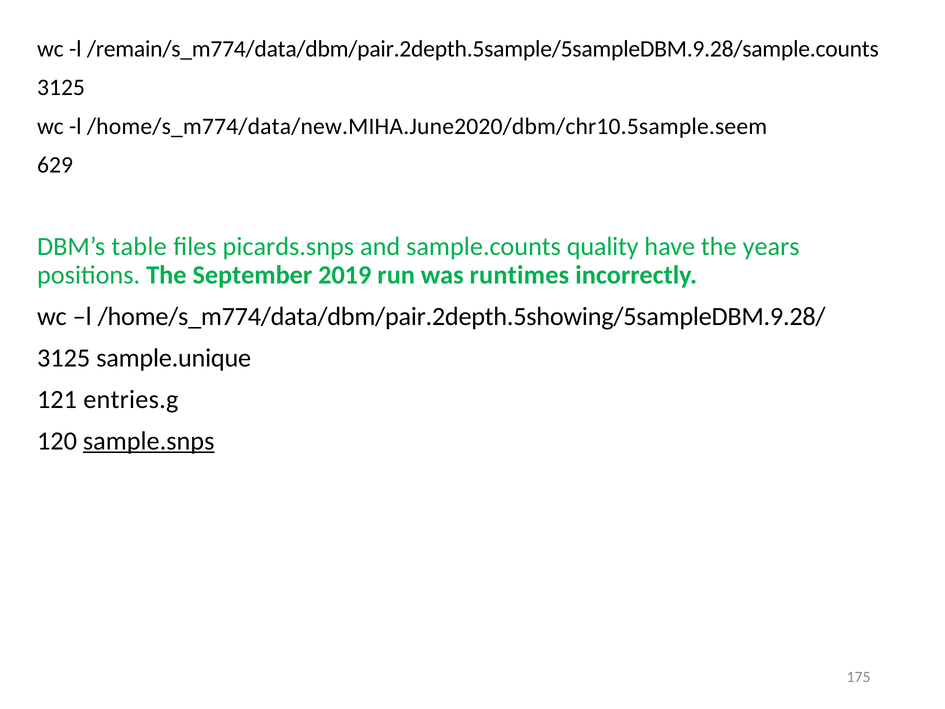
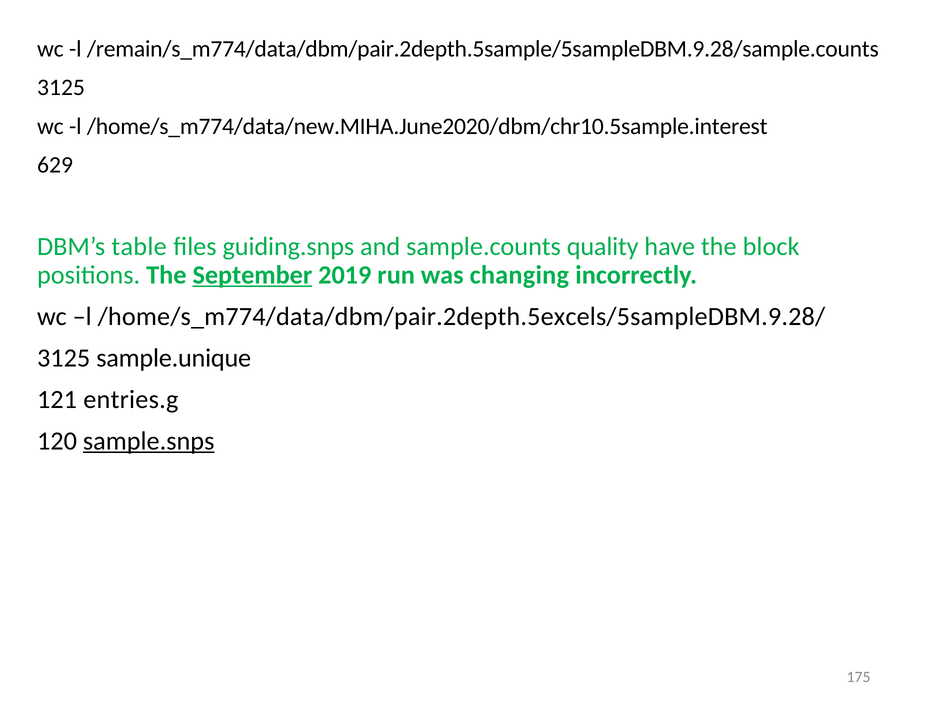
/home/s_m774/data/new.MIHA.June2020/dbm/chr10.5sample.seem: /home/s_m774/data/new.MIHA.June2020/dbm/chr10.5sample.seem -> /home/s_m774/data/new.MIHA.June2020/dbm/chr10.5sample.interest (427, 126)
picards.snps: picards.snps -> guiding.snps (288, 246)
years: years -> block (771, 246)
September underline: none -> present (252, 275)
runtimes: runtimes -> changing (519, 275)
/home/s_m774/data/dbm/pair.2depth.5showing/5sampleDBM.9.28/: /home/s_m774/data/dbm/pair.2depth.5showing/5sampleDBM.9.28/ -> /home/s_m774/data/dbm/pair.2depth.5excels/5sampleDBM.9.28/ (461, 316)
